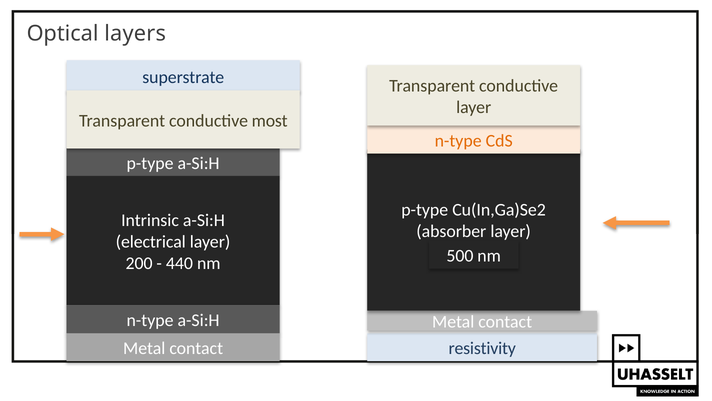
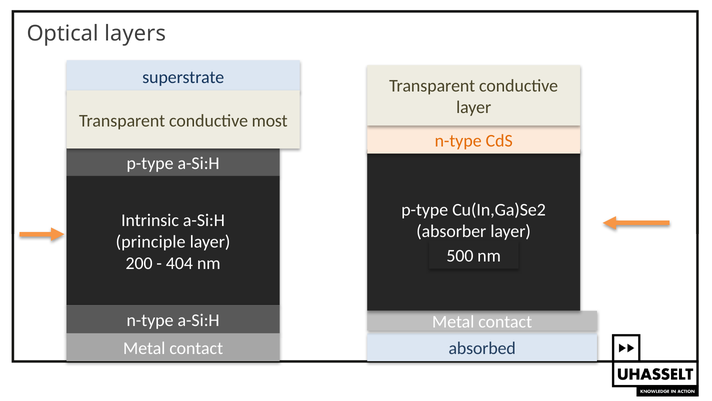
electrical: electrical -> principle (151, 242)
440: 440 -> 404 (179, 263)
resistivity: resistivity -> absorbed (482, 348)
